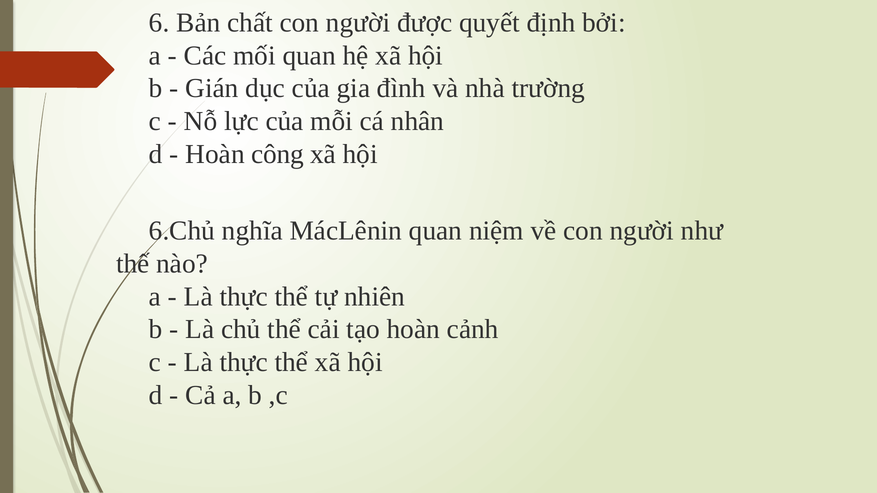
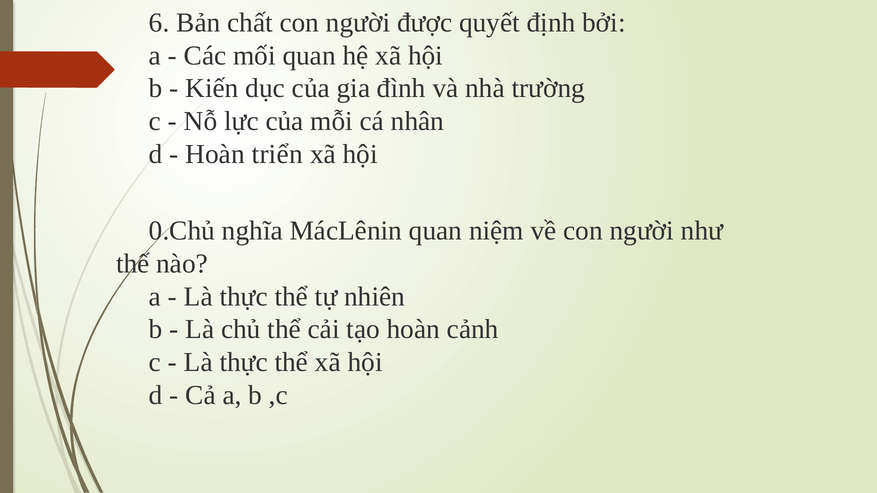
Gián: Gián -> Kiến (212, 88)
công: công -> triển (277, 154)
6.Chủ: 6.Chủ -> 0.Chủ (182, 231)
